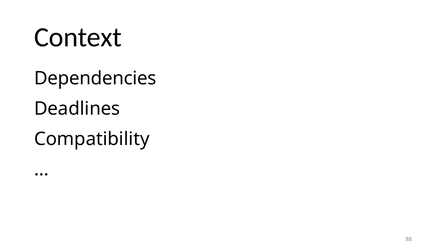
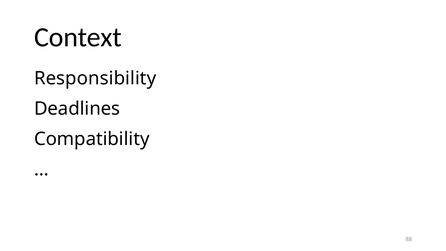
Dependencies: Dependencies -> Responsibility (95, 78)
